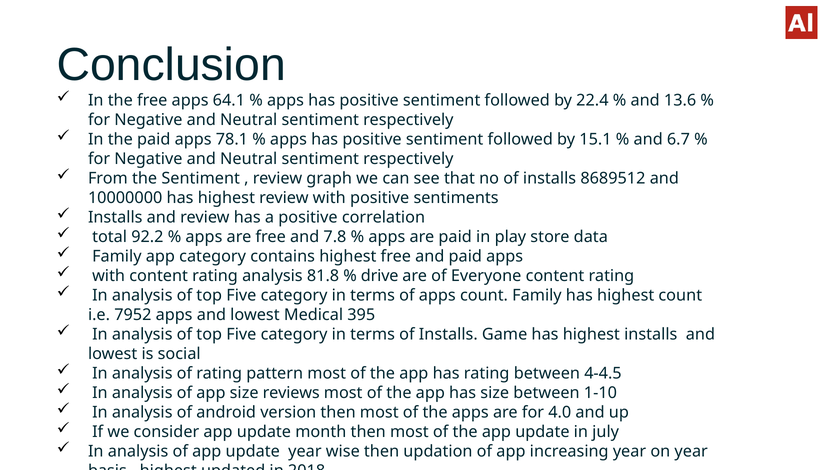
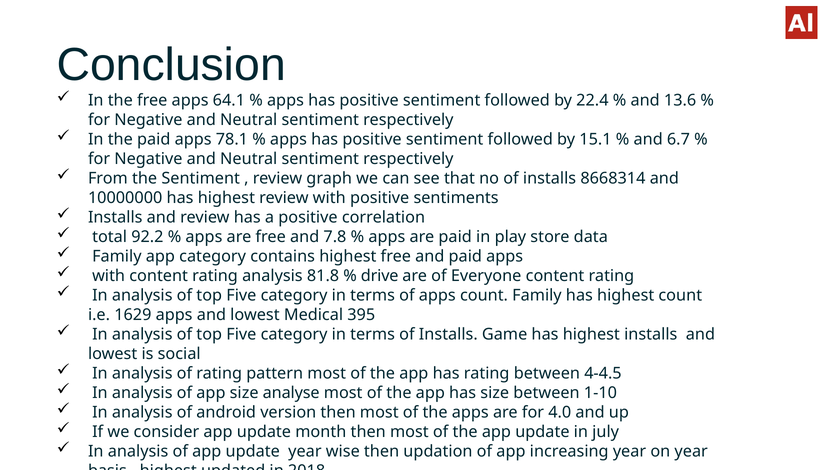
8689512: 8689512 -> 8668314 (613, 178)
7952: 7952 -> 1629 (133, 315)
size reviews: reviews -> analyse (291, 393)
